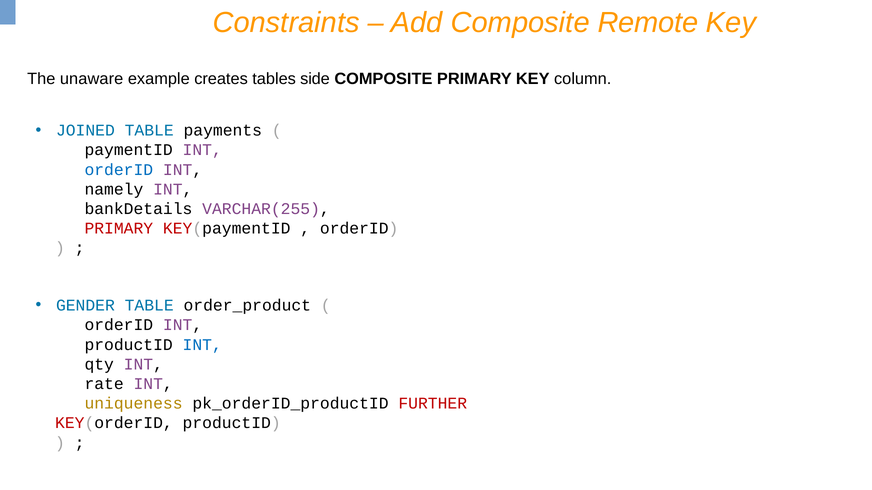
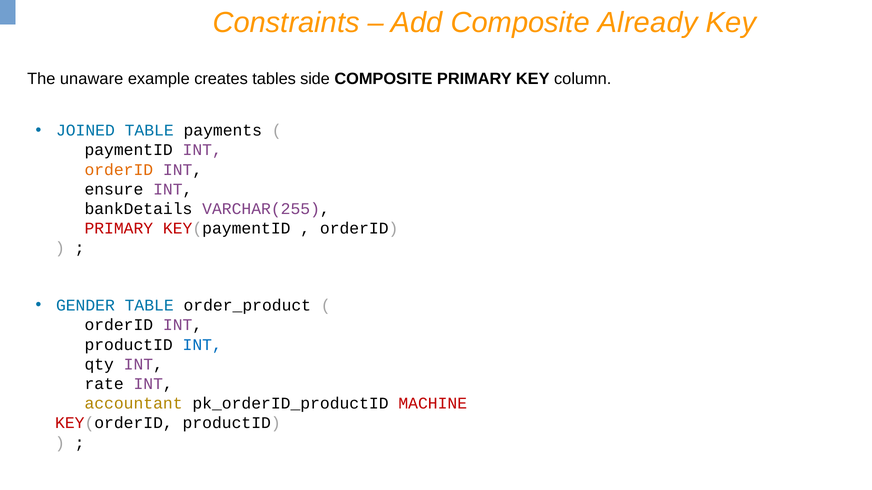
Remote: Remote -> Already (648, 23)
orderID colour: blue -> orange (119, 170)
namely: namely -> ensure (114, 189)
uniqueness: uniqueness -> accountant (134, 404)
FURTHER: FURTHER -> MACHINE (433, 404)
